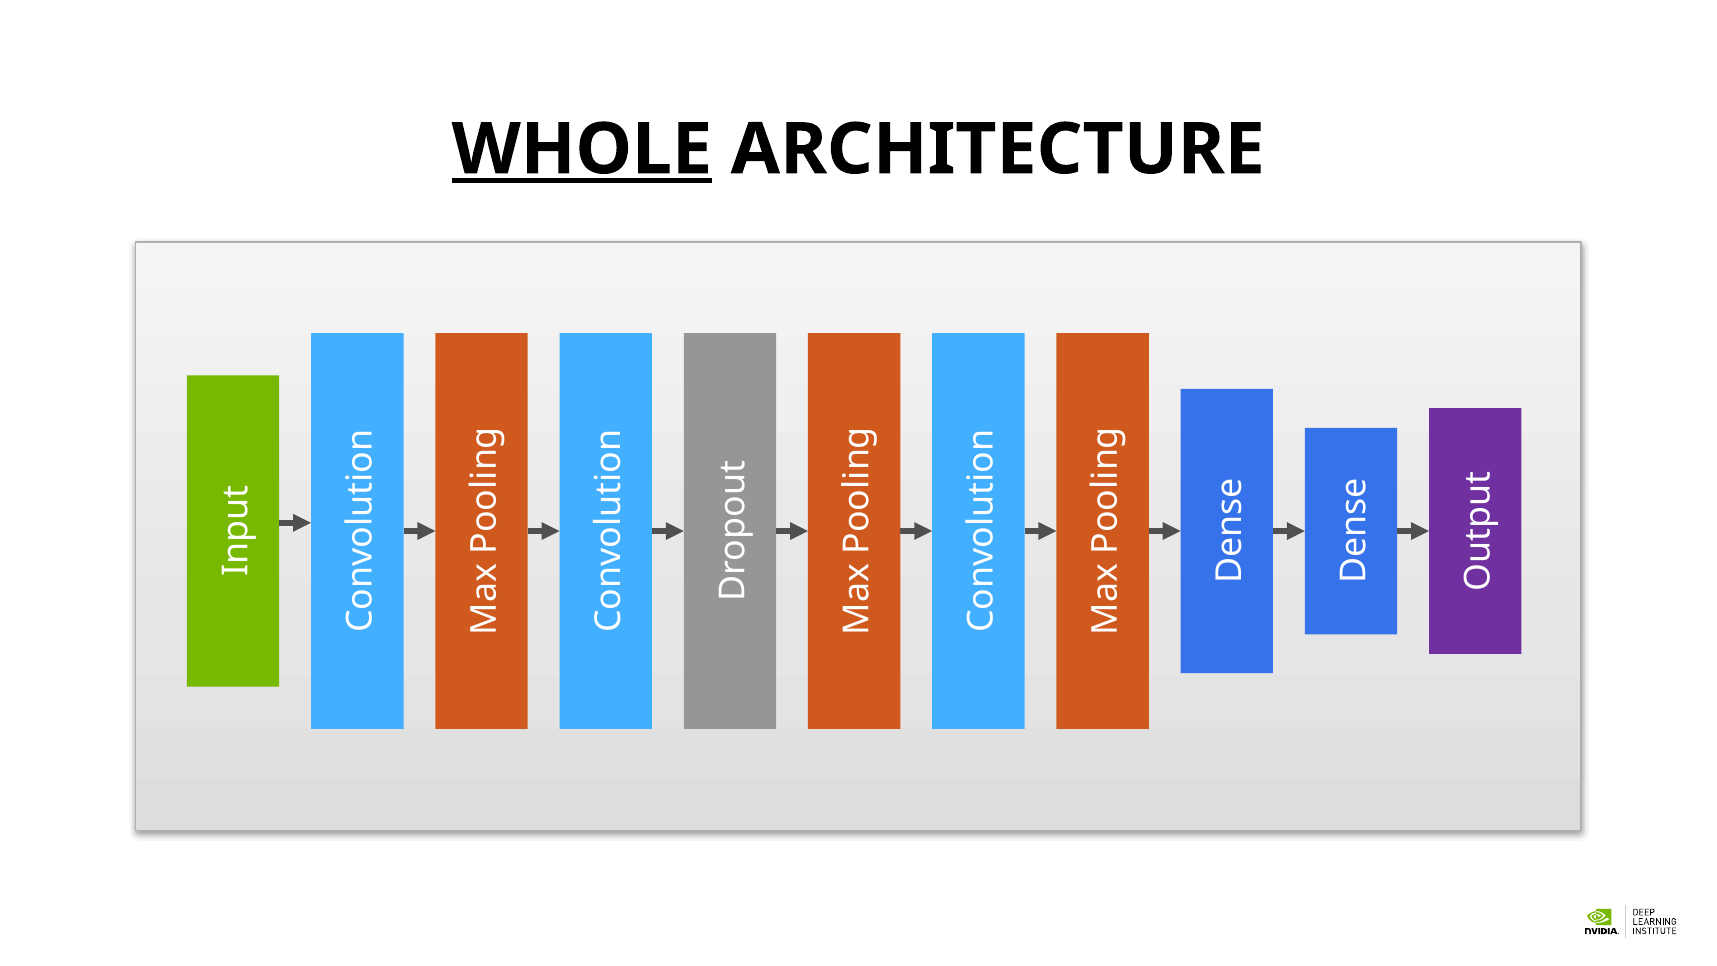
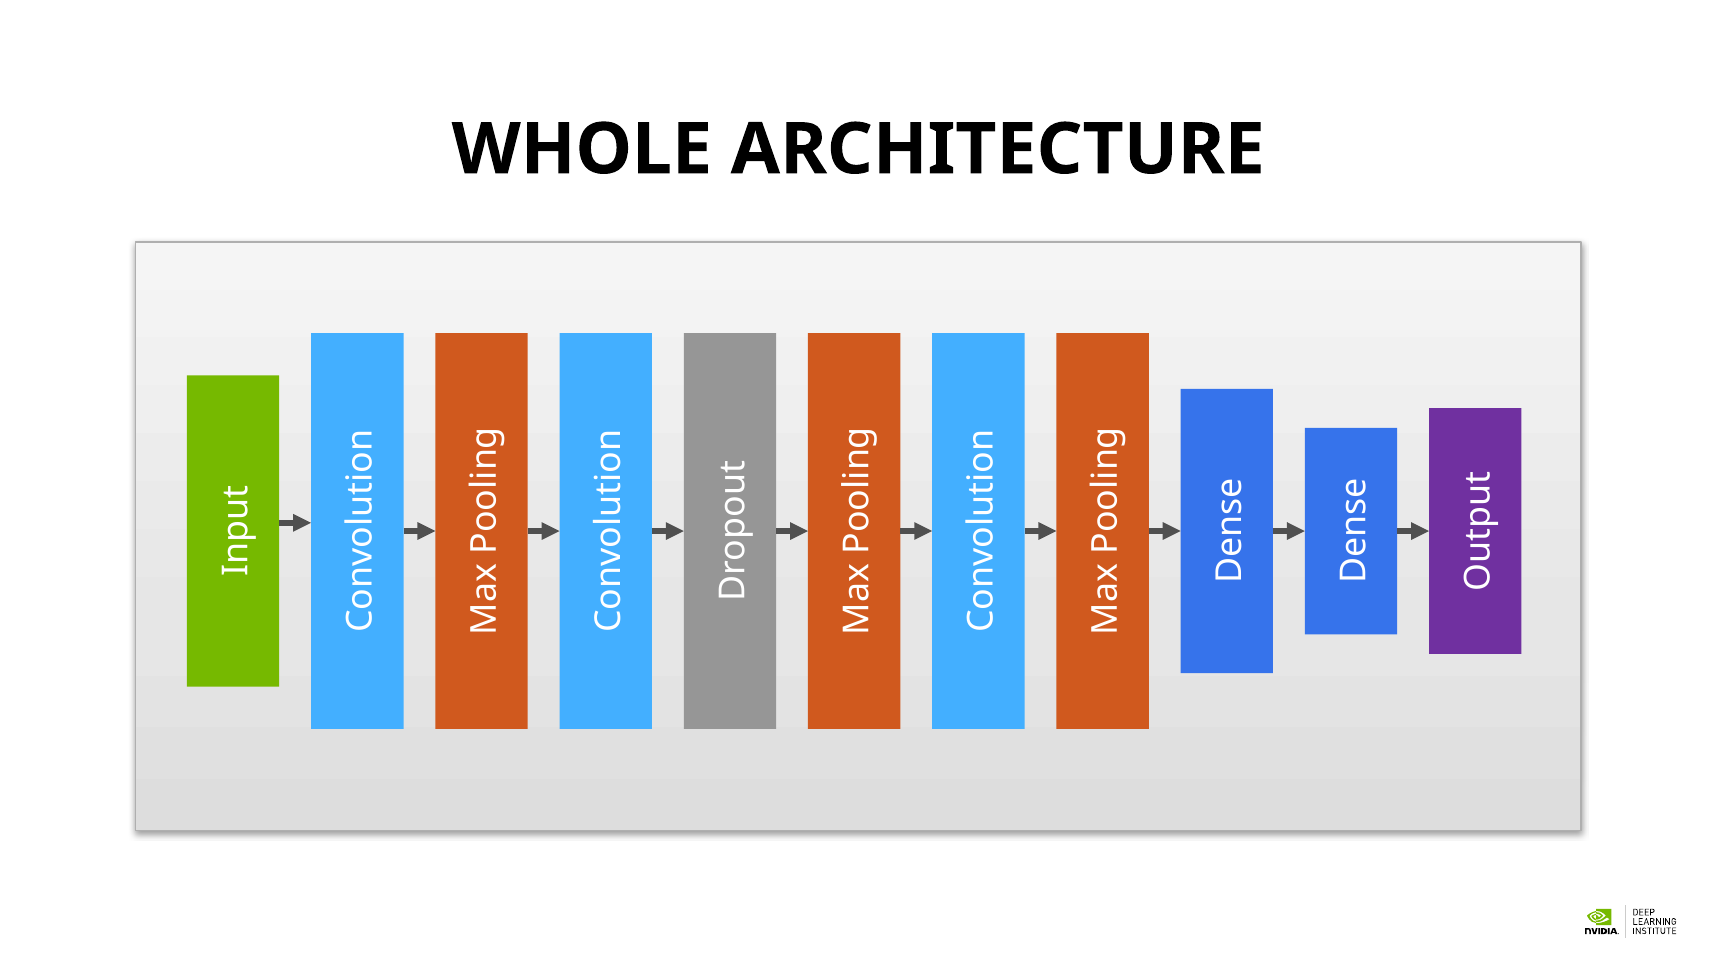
WHOLE underline: present -> none (582, 150)
